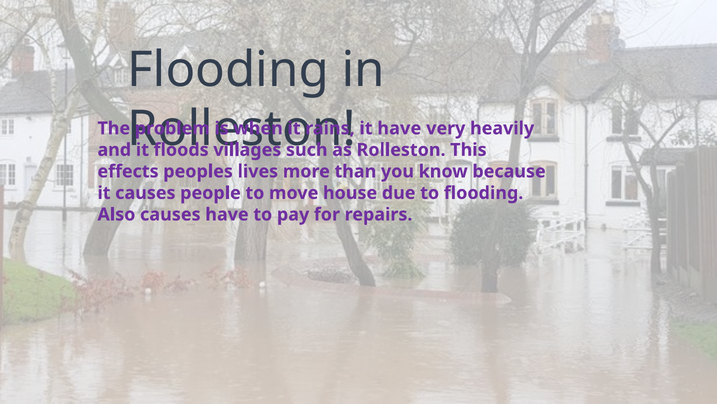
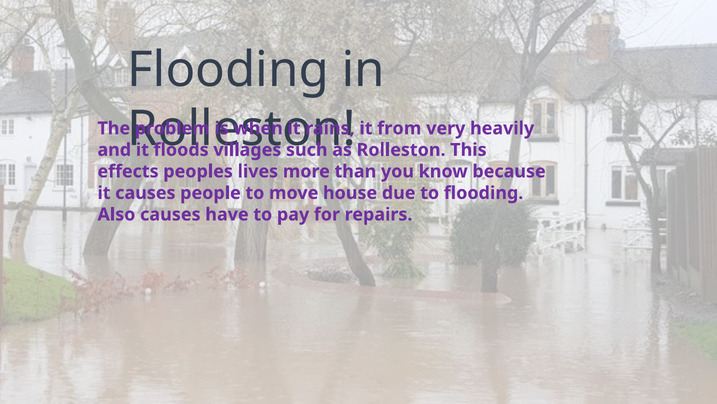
it have: have -> from (399, 128)
